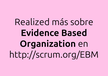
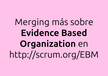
Realized: Realized -> Merging (32, 22)
